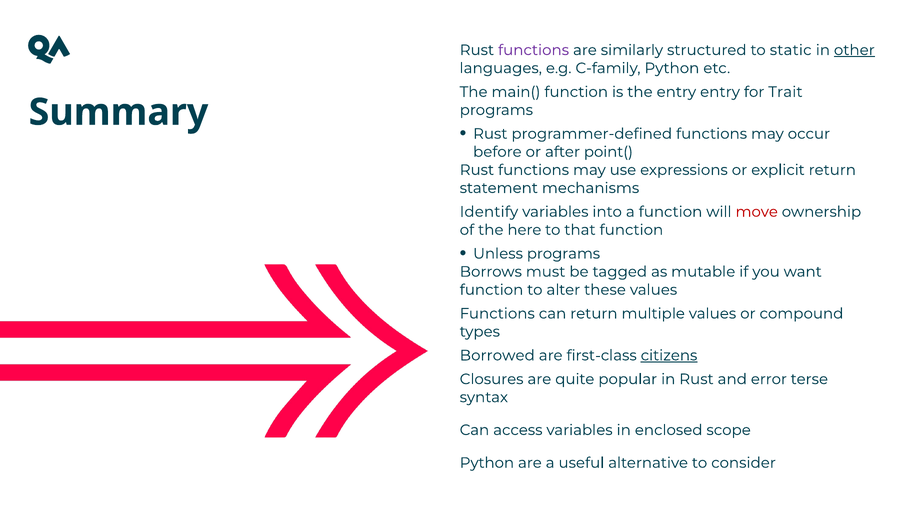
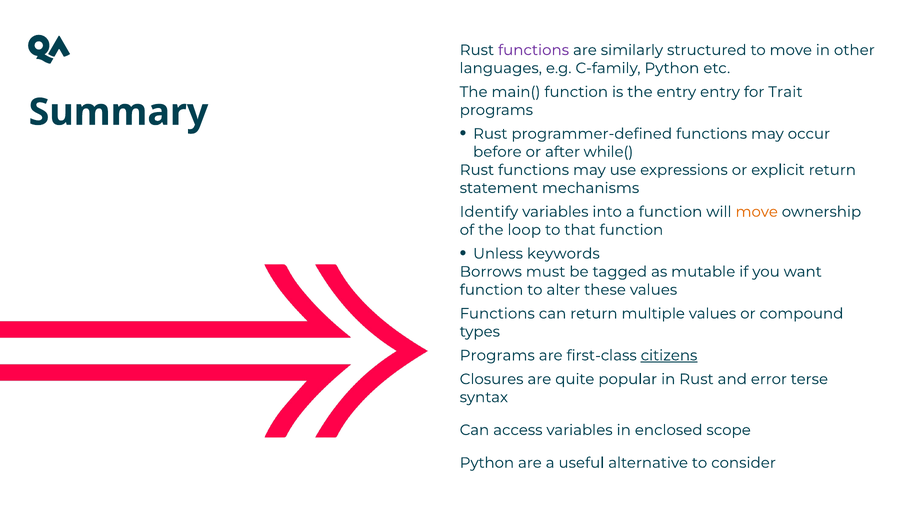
to static: static -> move (791, 50)
other underline: present -> none (854, 50)
point(: point( -> while( (608, 152)
move colour: red -> orange (757, 212)
here: here -> loop (524, 230)
Unless programs: programs -> keywords (563, 254)
Borrowed: Borrowed -> Programs (497, 356)
